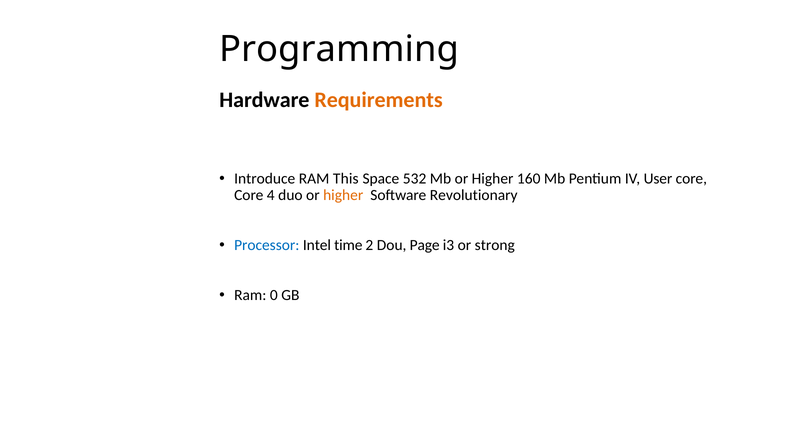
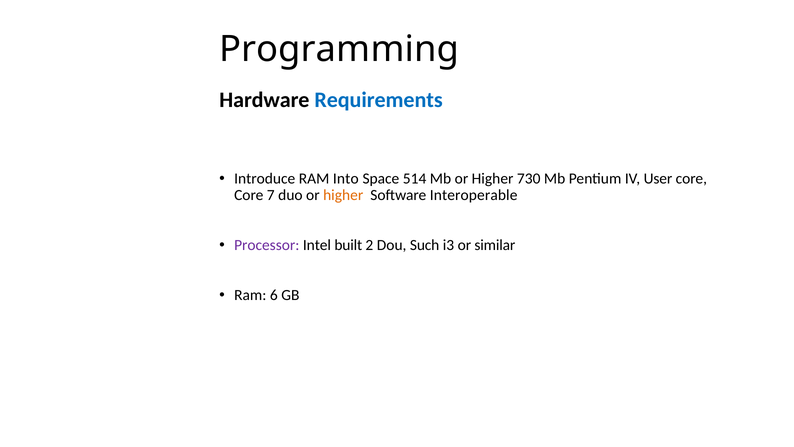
Requirements colour: orange -> blue (379, 100)
This: This -> Into (346, 178)
532: 532 -> 514 (415, 178)
160: 160 -> 730 (529, 178)
4: 4 -> 7 (271, 195)
Revolutionary: Revolutionary -> Interoperable (474, 195)
Processor colour: blue -> purple (267, 245)
time: time -> built (348, 245)
Page: Page -> Such (425, 245)
strong: strong -> similar (495, 245)
0: 0 -> 6 (274, 295)
